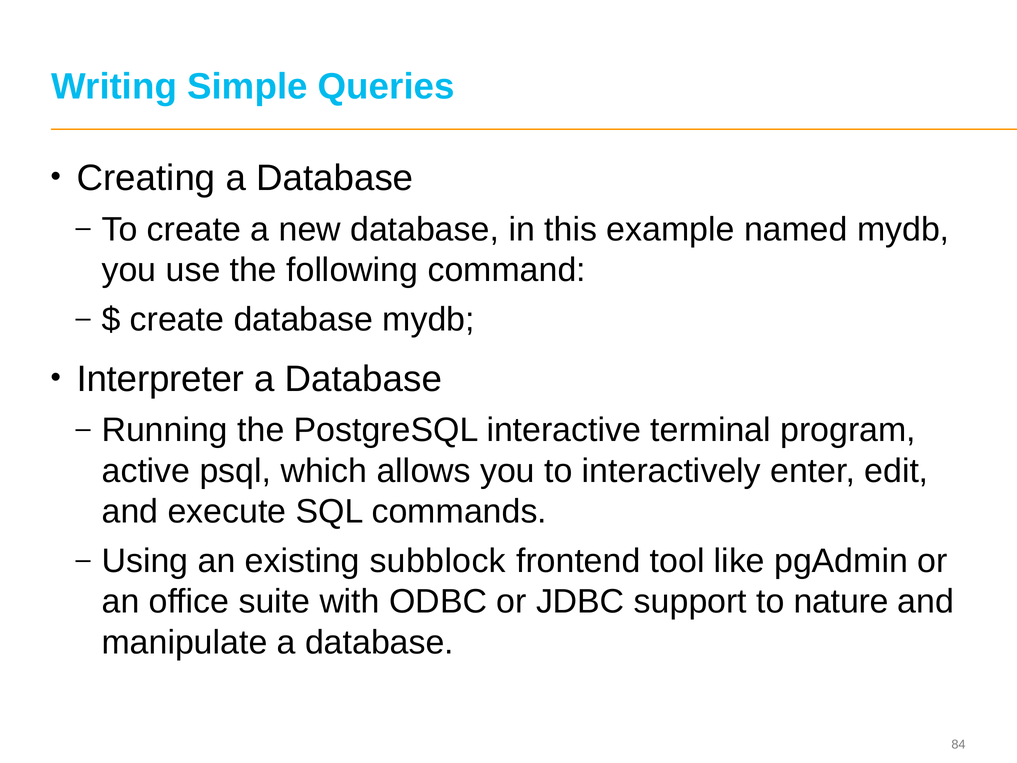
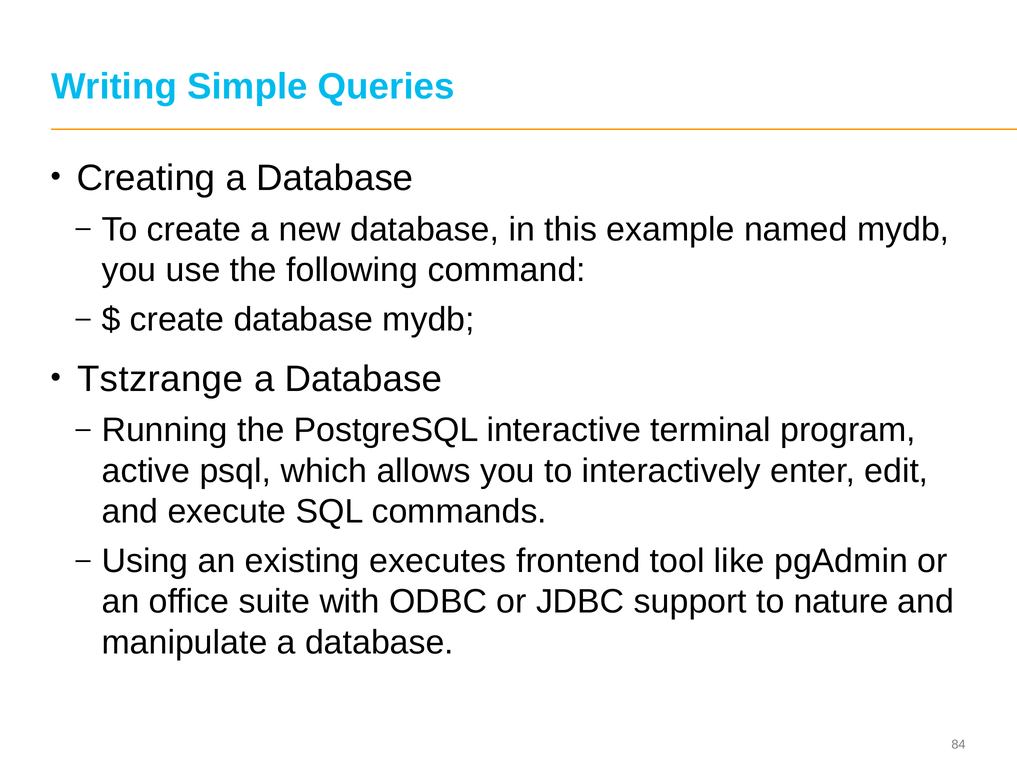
Interpreter: Interpreter -> Tstzrange (160, 379)
subblock: subblock -> executes (438, 561)
